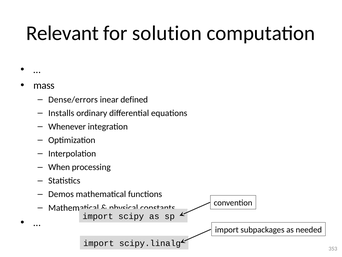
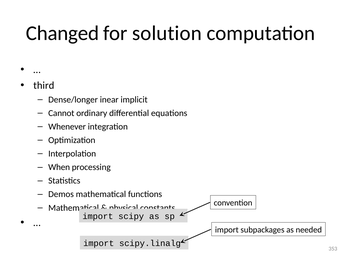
Relevant: Relevant -> Changed (62, 33)
mass: mass -> third (44, 85)
Dense/errors: Dense/errors -> Dense/longer (73, 99)
defined: defined -> implicit (134, 99)
Installs: Installs -> Cannot (61, 113)
